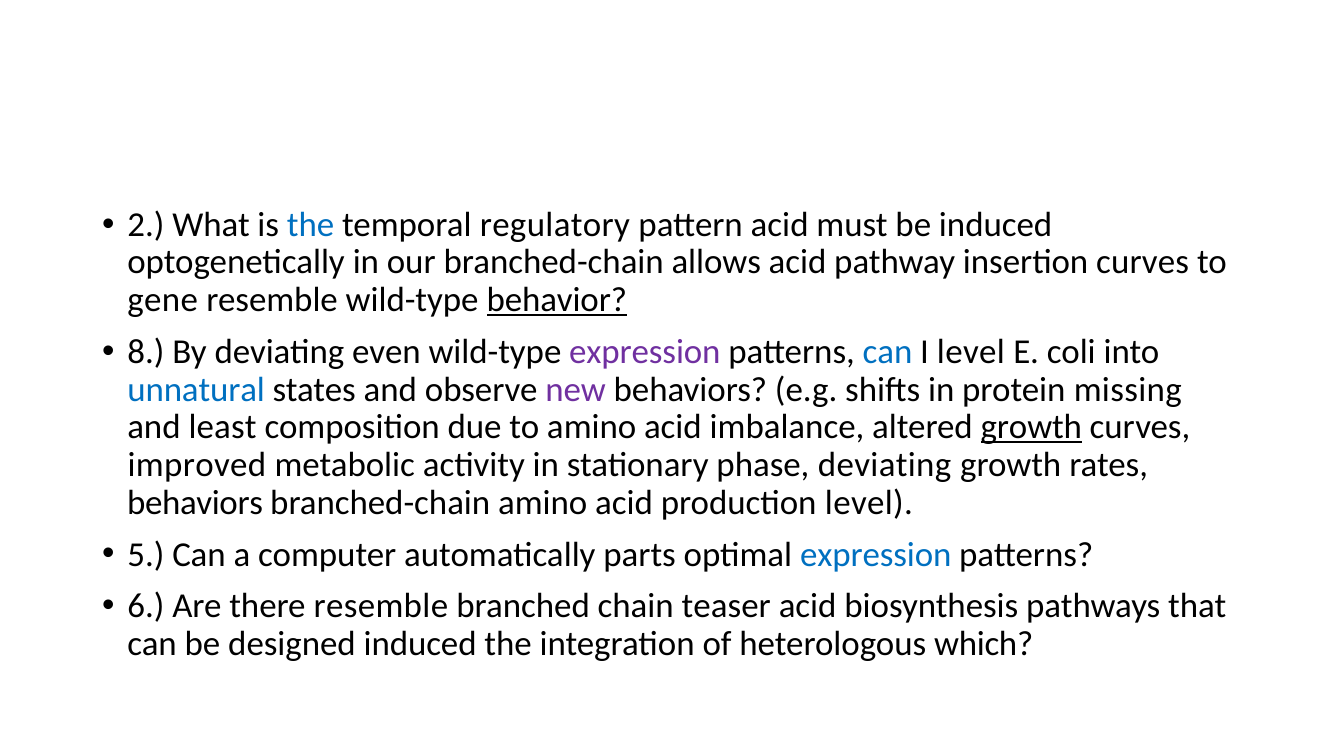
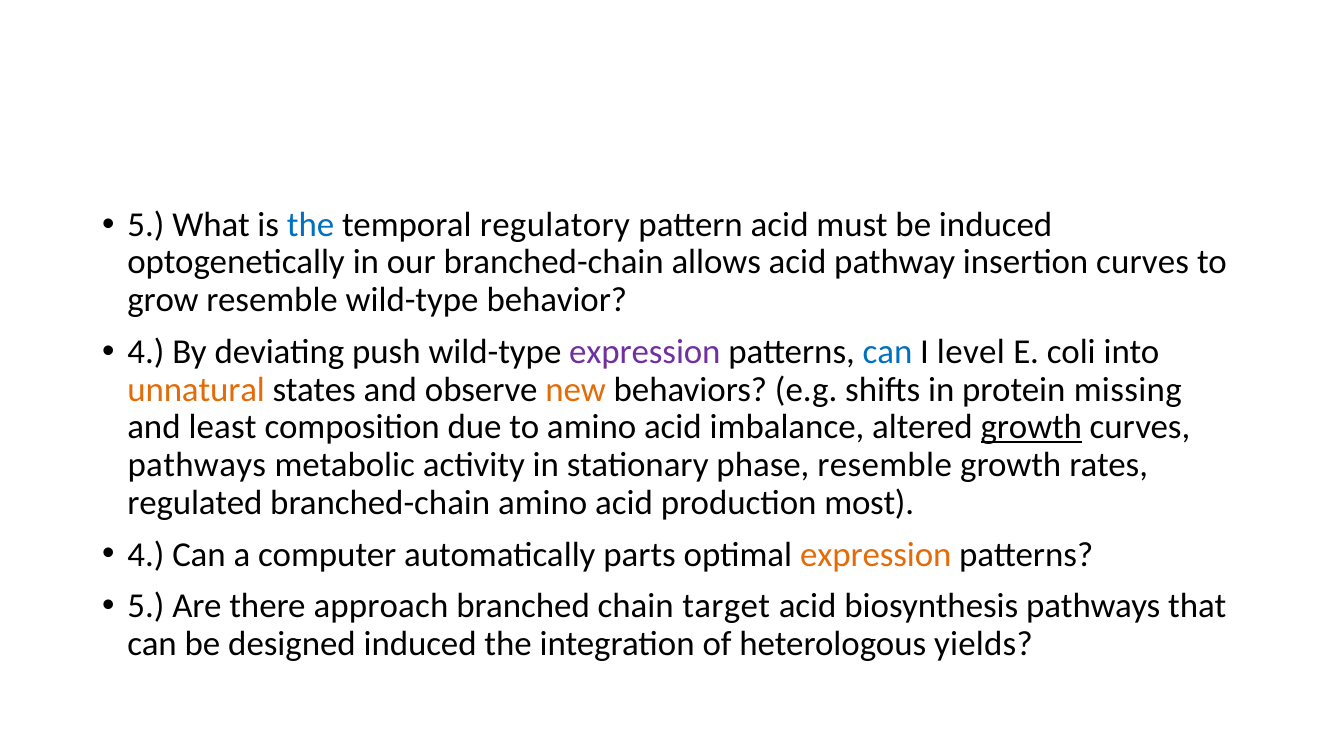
2: 2 -> 5 (146, 224)
gene: gene -> grow (163, 300)
behavior underline: present -> none (557, 300)
8: 8 -> 4 (146, 352)
even: even -> push (386, 352)
unnatural colour: blue -> orange (196, 389)
new colour: purple -> orange (576, 389)
improved: improved -> pathways (197, 465)
phase deviating: deviating -> resemble (885, 465)
behaviors: behaviors -> regulated (195, 502)
production level: level -> most (869, 502)
5: 5 -> 4 (146, 554)
expression colour: blue -> orange (876, 554)
6: 6 -> 5 (146, 606)
there resemble: resemble -> approach (381, 606)
teaser: teaser -> target (726, 606)
which: which -> yields (983, 643)
